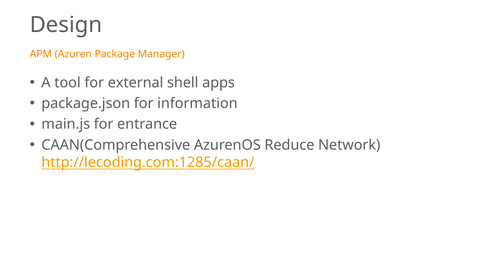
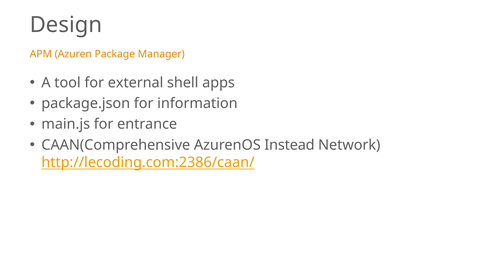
Reduce: Reduce -> Instead (290, 145)
http://lecoding.com:1285/caan/: http://lecoding.com:1285/caan/ -> http://lecoding.com:2386/caan/ (148, 162)
